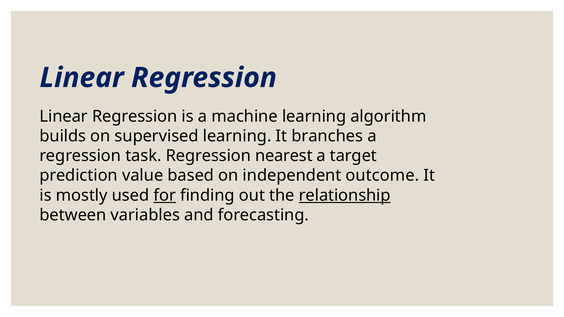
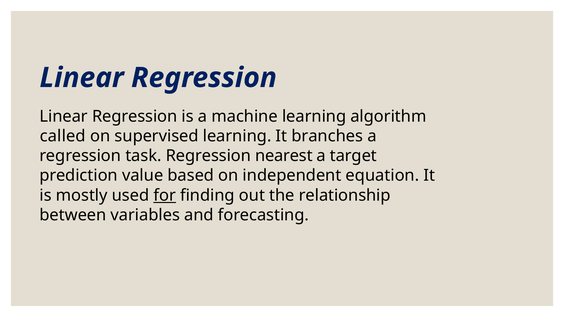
builds: builds -> called (63, 136)
outcome: outcome -> equation (382, 176)
relationship underline: present -> none (345, 195)
